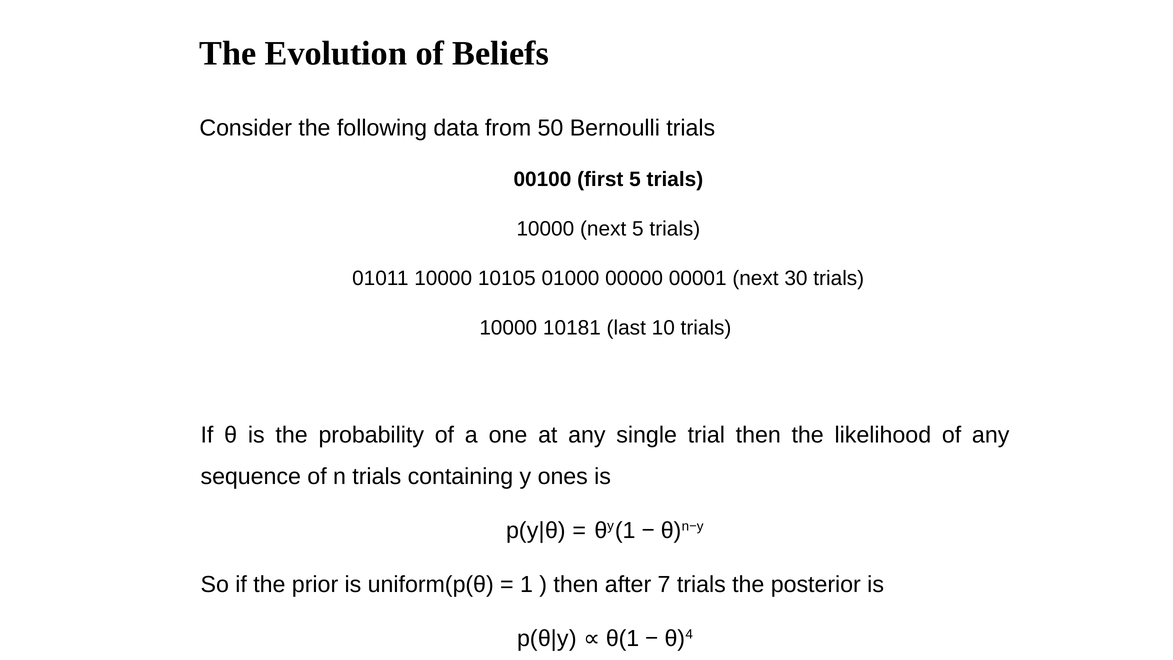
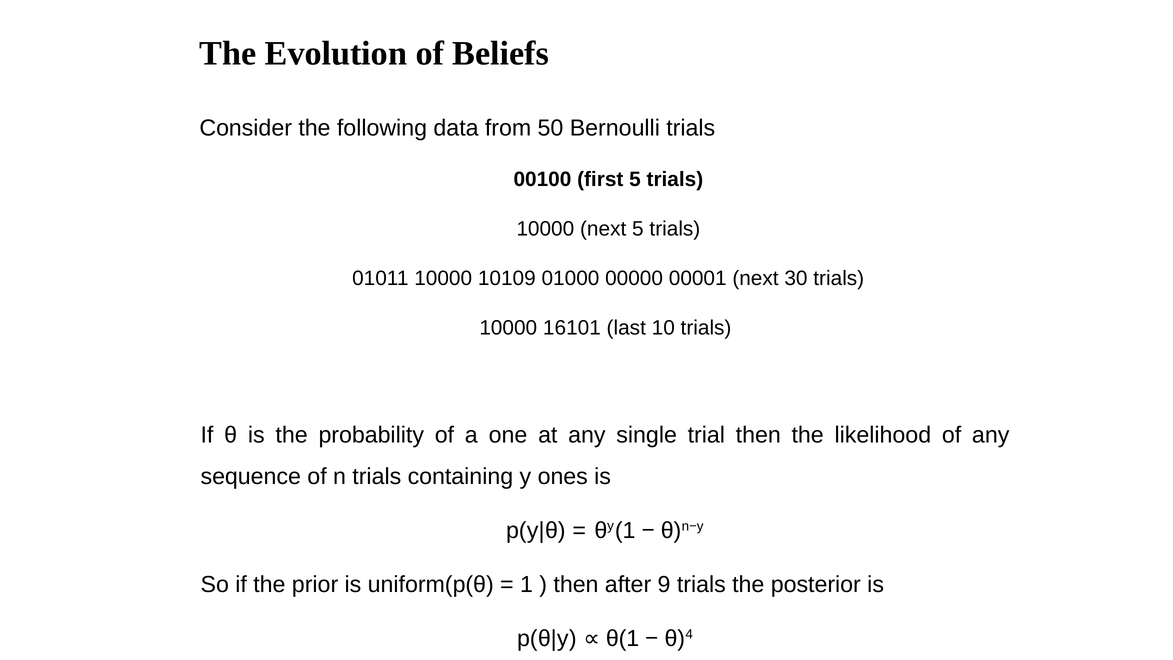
10105: 10105 -> 10109 (507, 278)
10181: 10181 -> 16101 (572, 328)
7: 7 -> 9 (664, 585)
